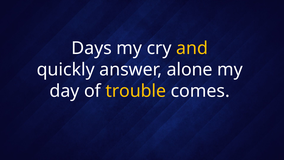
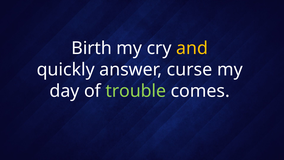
Days: Days -> Birth (92, 48)
alone: alone -> curse (190, 70)
trouble colour: yellow -> light green (136, 91)
